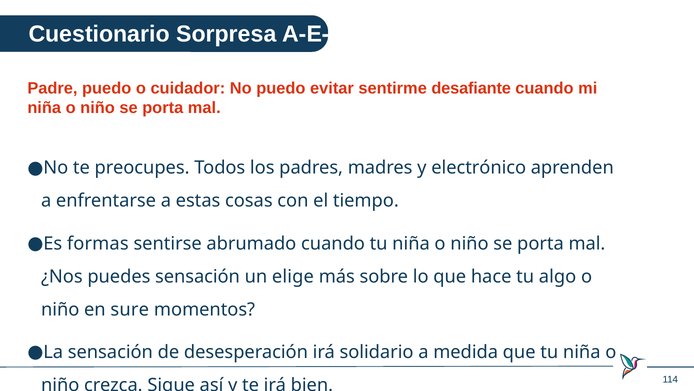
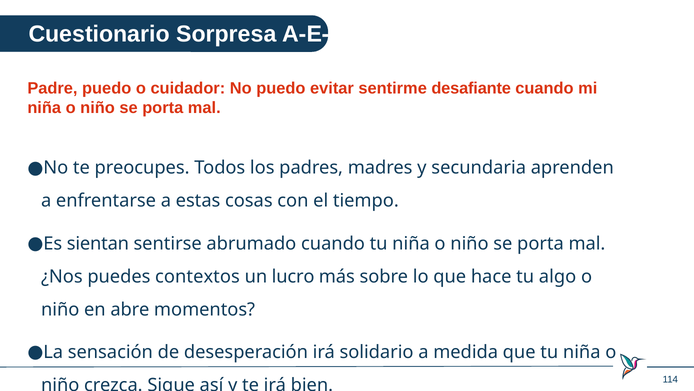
electrónico: electrónico -> secundaria (479, 168)
formas: formas -> sientan (98, 243)
puedes sensación: sensación -> contextos (197, 276)
elige: elige -> lucro (293, 276)
sure: sure -> abre (130, 309)
